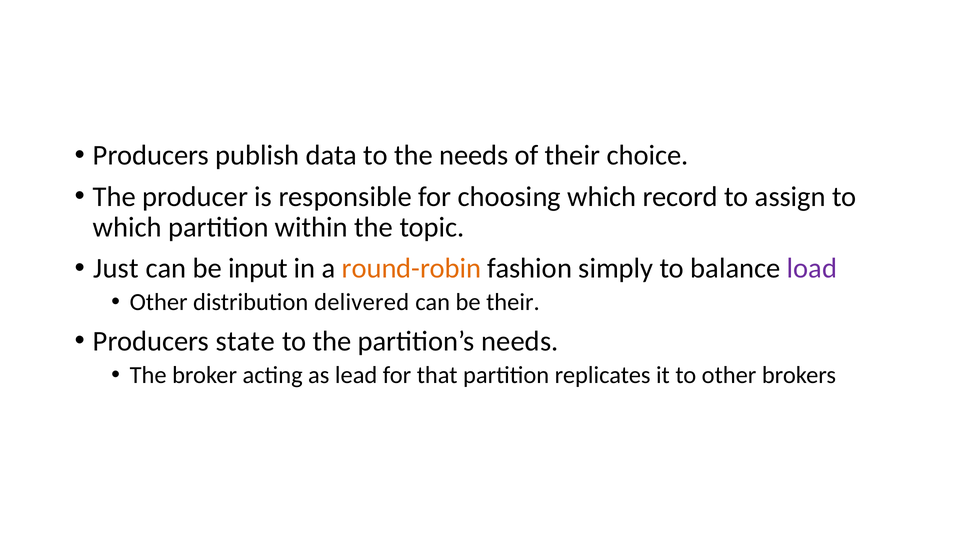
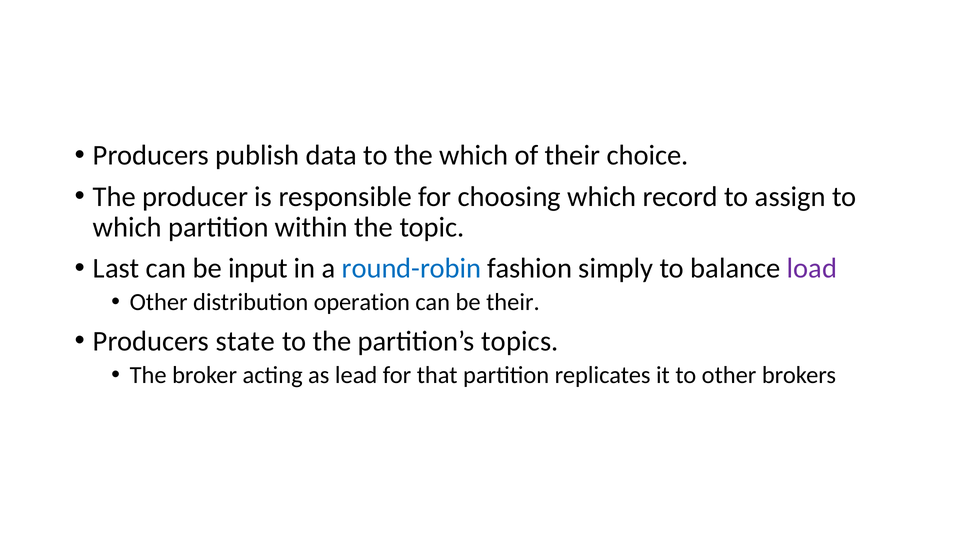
the needs: needs -> which (474, 155)
Just: Just -> Last (116, 268)
round-robin colour: orange -> blue (412, 268)
delivered: delivered -> operation (362, 302)
partition’s needs: needs -> topics (520, 341)
